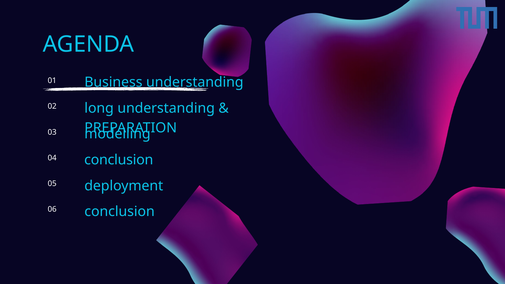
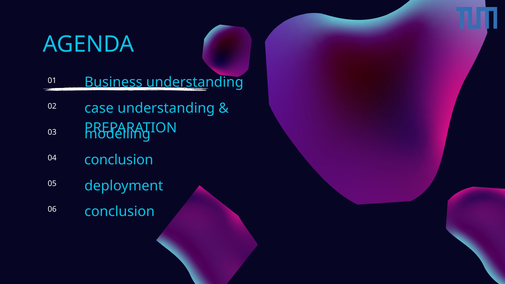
long: long -> case (99, 108)
